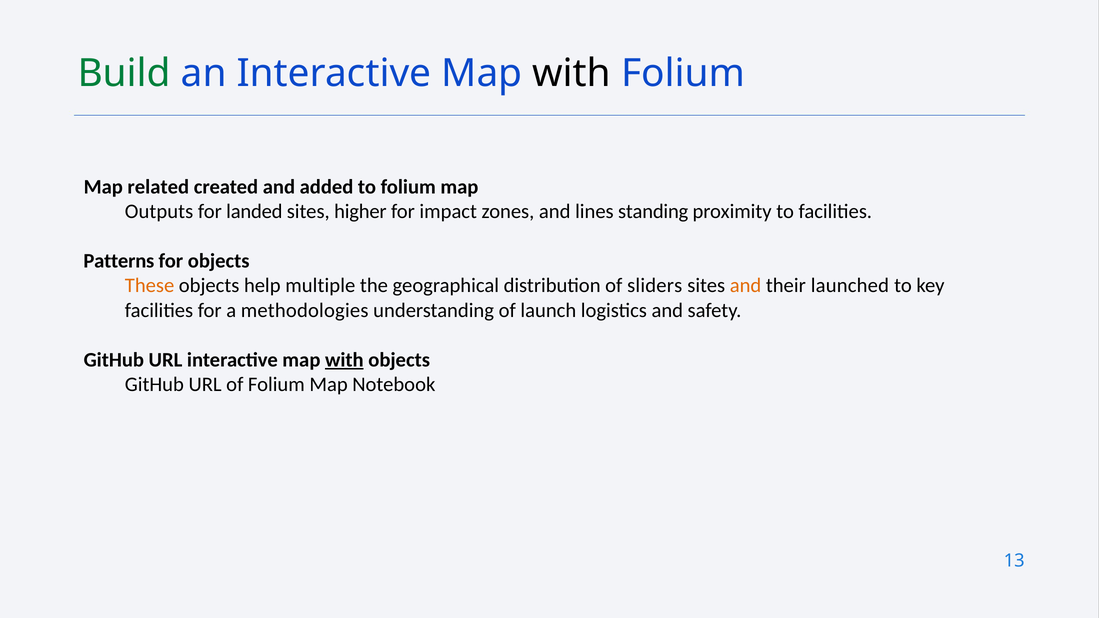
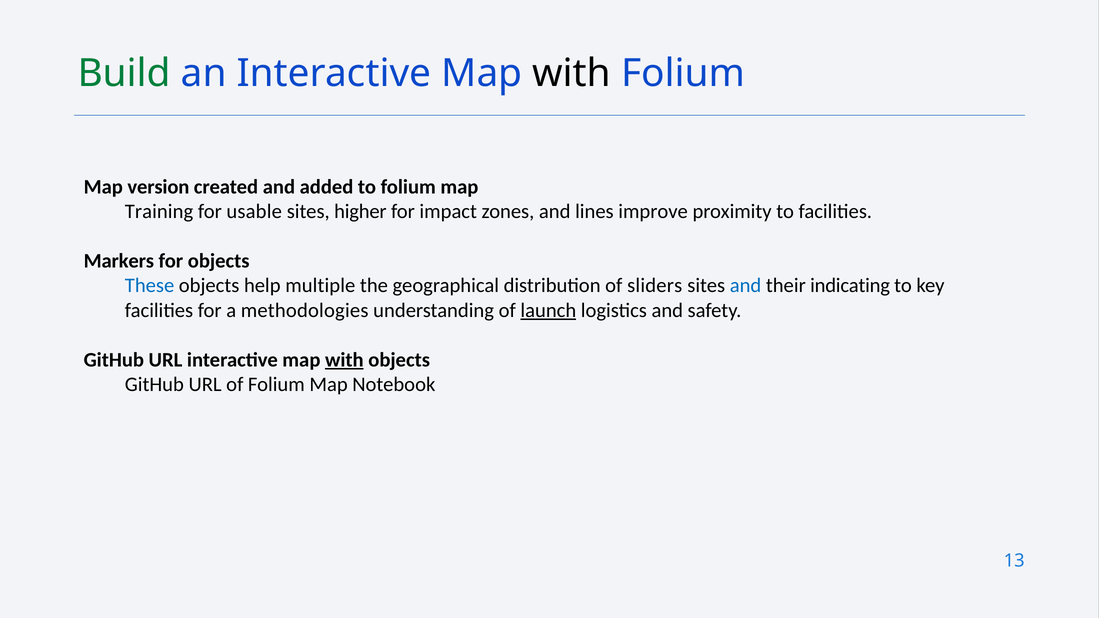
related: related -> version (158, 187)
Outputs: Outputs -> Training (159, 212)
landed: landed -> usable (254, 212)
standing: standing -> improve (653, 212)
Patterns: Patterns -> Markers (119, 261)
These colour: orange -> blue (150, 286)
and colour: orange -> blue (746, 286)
launched: launched -> indicating (850, 286)
launch underline: none -> present (548, 311)
